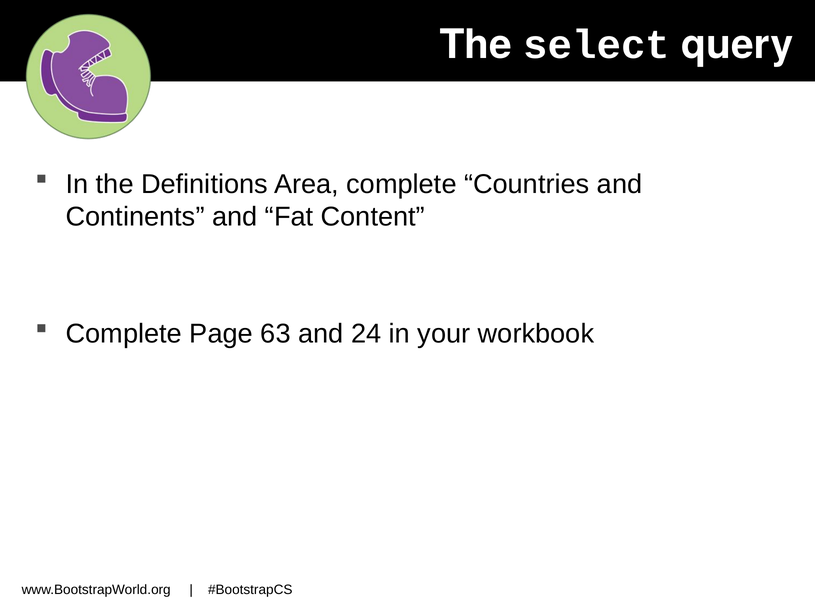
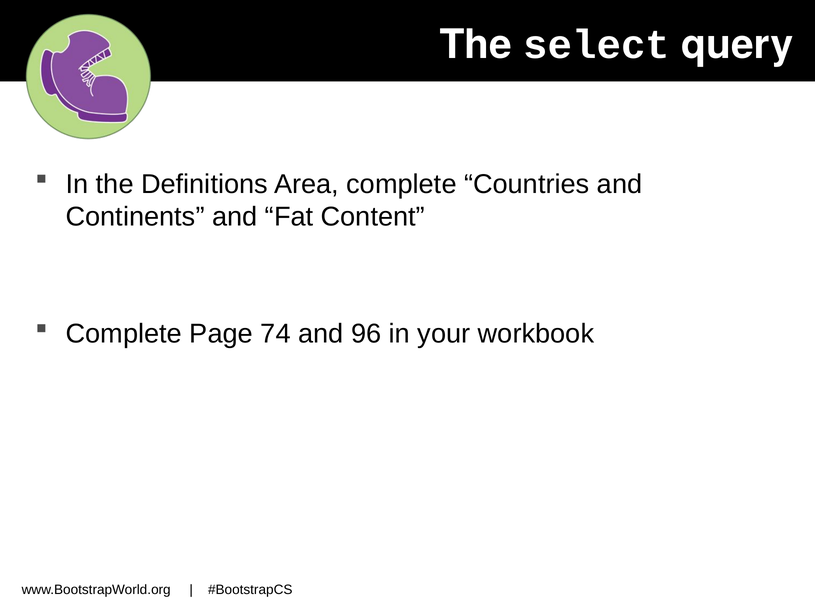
63: 63 -> 74 (276, 334)
24: 24 -> 96 (366, 334)
